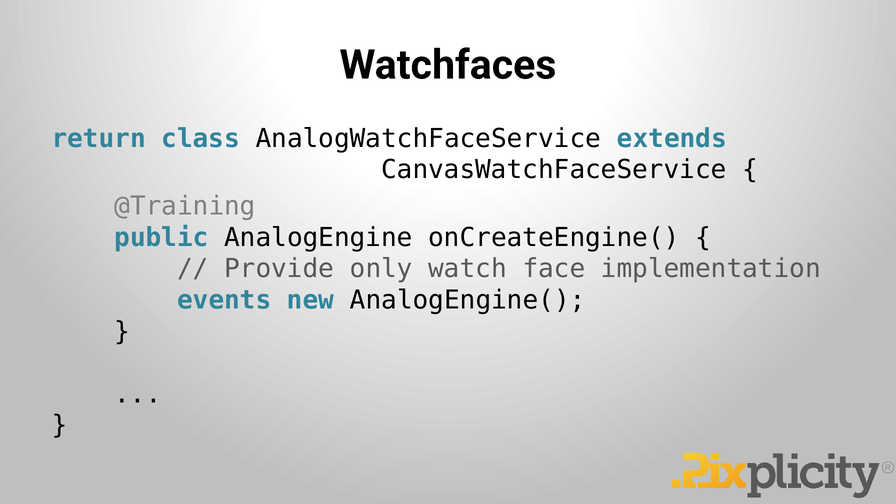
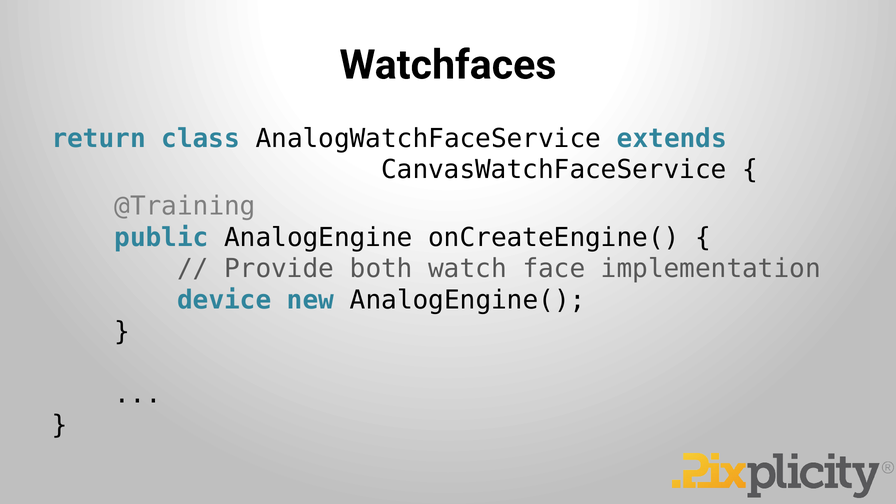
only: only -> both (381, 269)
events: events -> device (224, 300)
